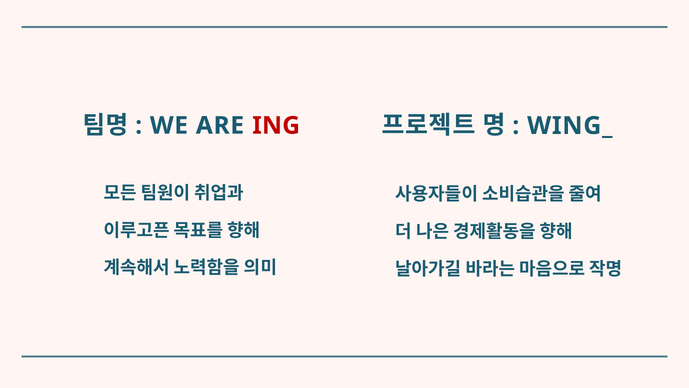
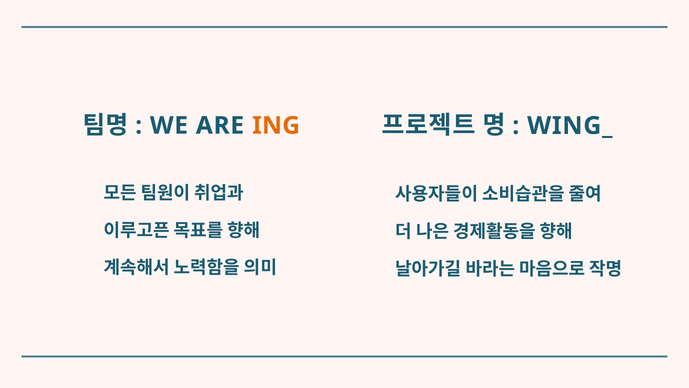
ING colour: red -> orange (276, 125)
